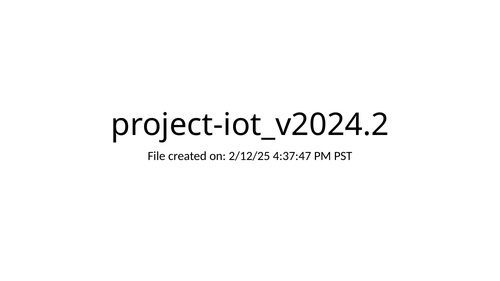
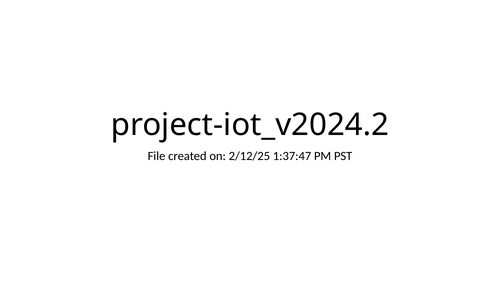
4:37:47: 4:37:47 -> 1:37:47 (292, 156)
